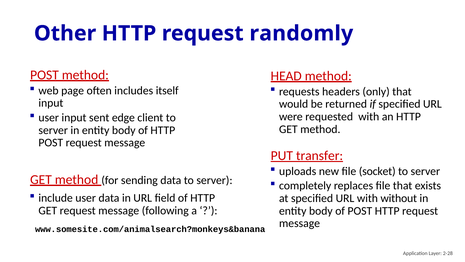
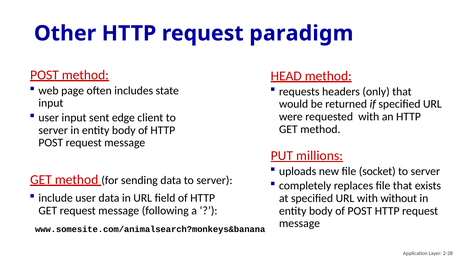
randomly: randomly -> paradigm (301, 33)
itself: itself -> state (167, 90)
transfer: transfer -> millions (319, 155)
